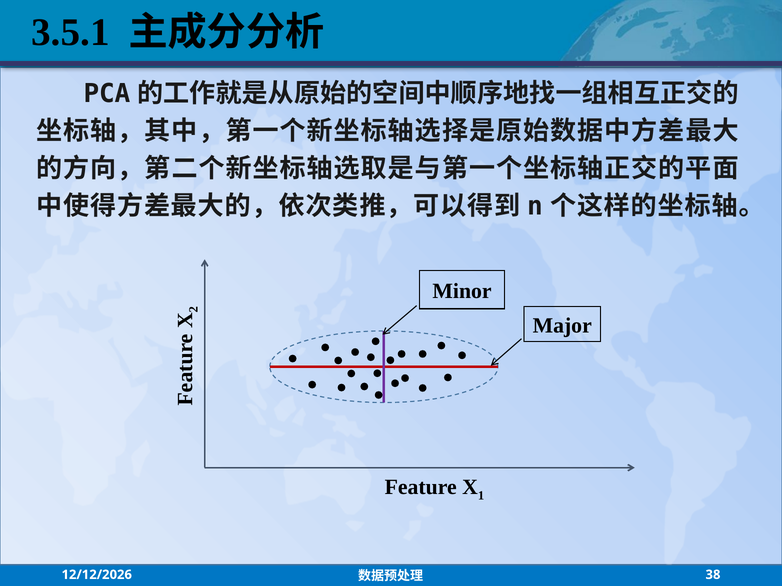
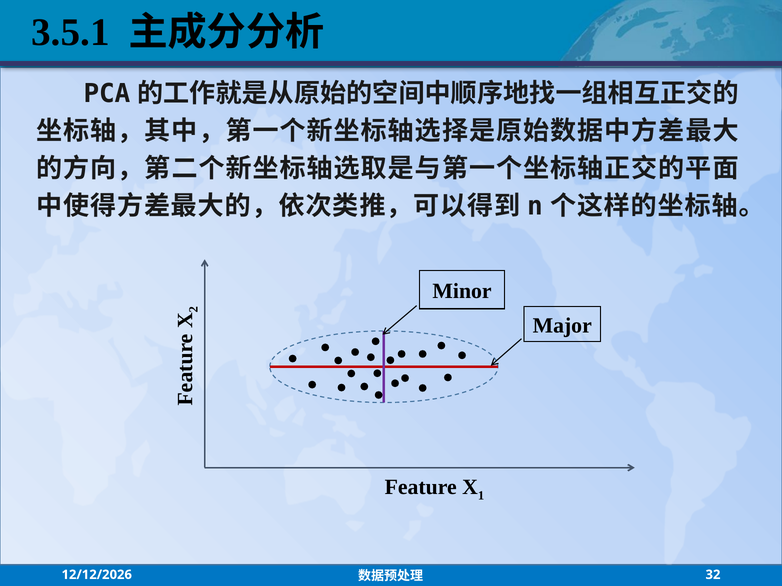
38: 38 -> 32 (713, 575)
